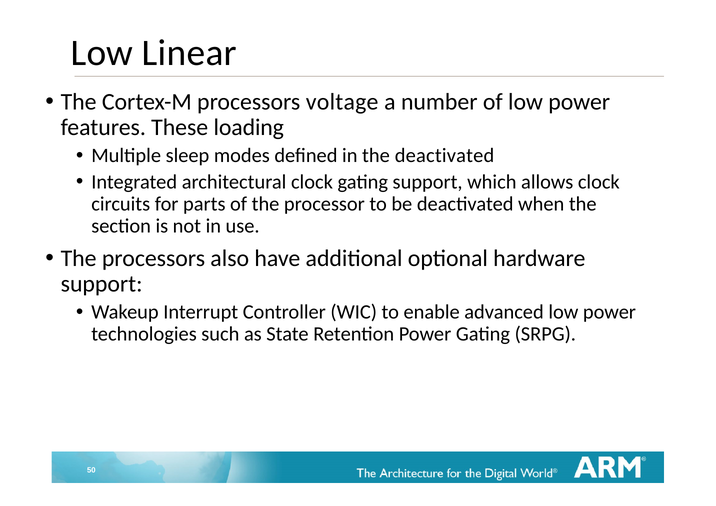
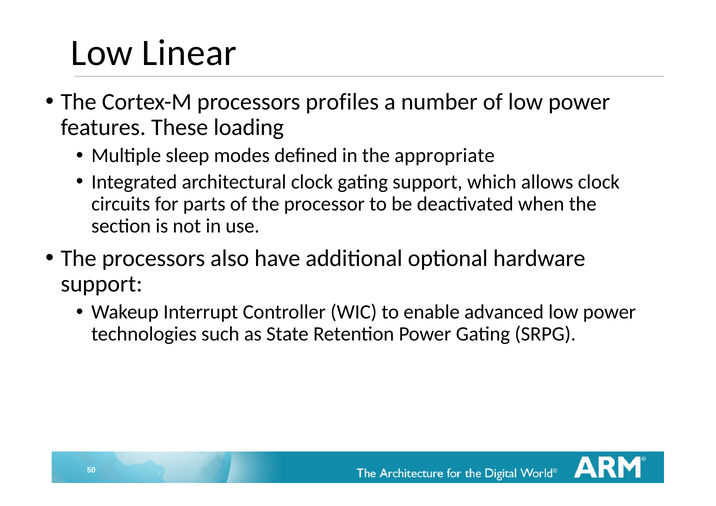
voltage: voltage -> profiles (342, 102)
the deactivated: deactivated -> appropriate (445, 156)
